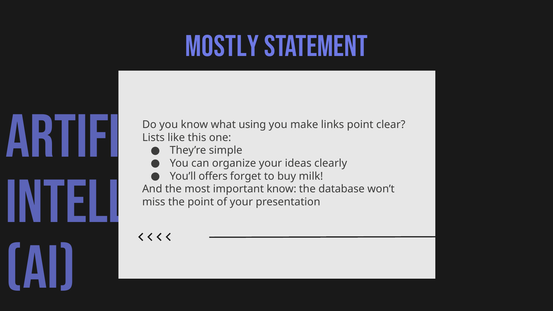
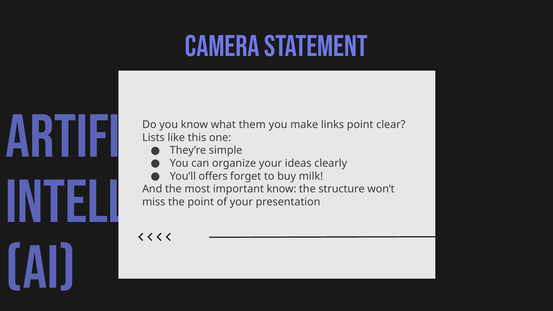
MOSTLY: MOSTLY -> CAMERA (222, 46)
using: using -> them (252, 125)
database: database -> structure (342, 189)
